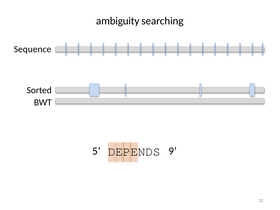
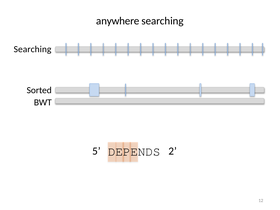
ambiguity: ambiguity -> anywhere (118, 21)
Sequence: Sequence -> Searching (33, 49)
9: 9 -> 2 (173, 151)
